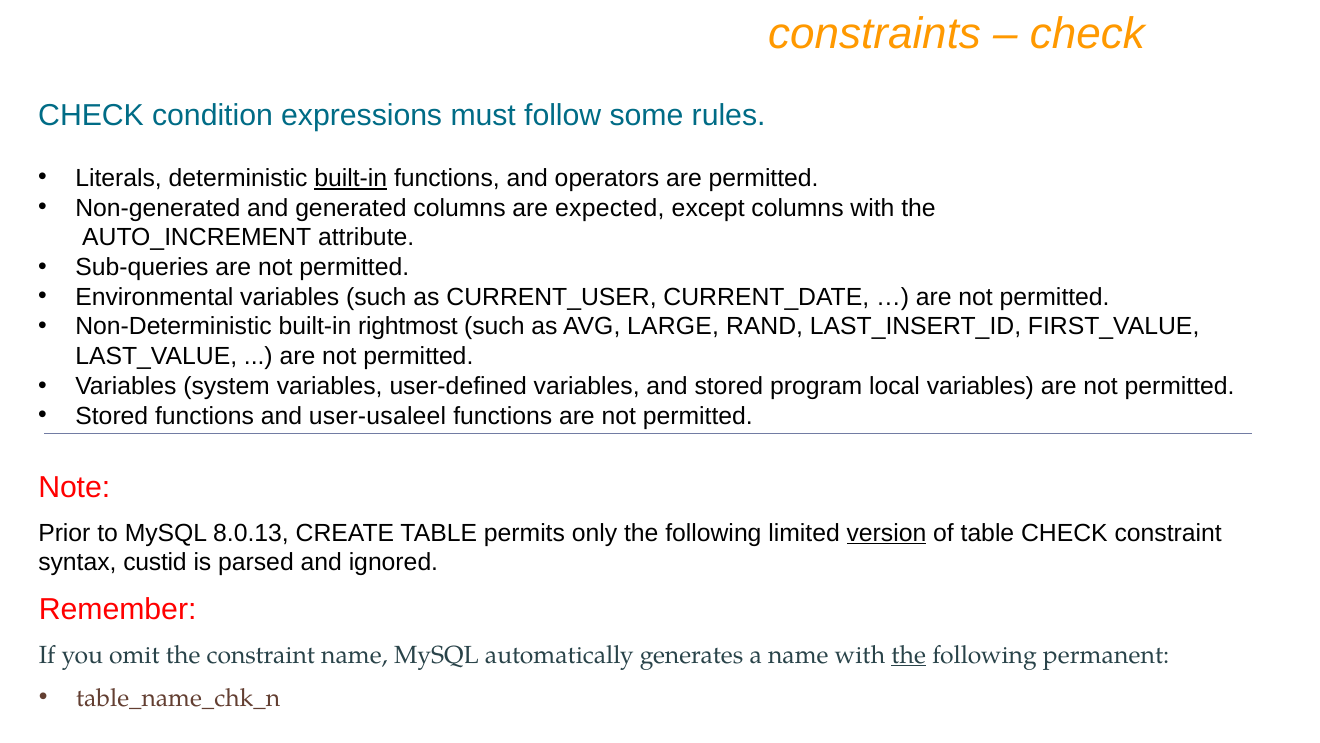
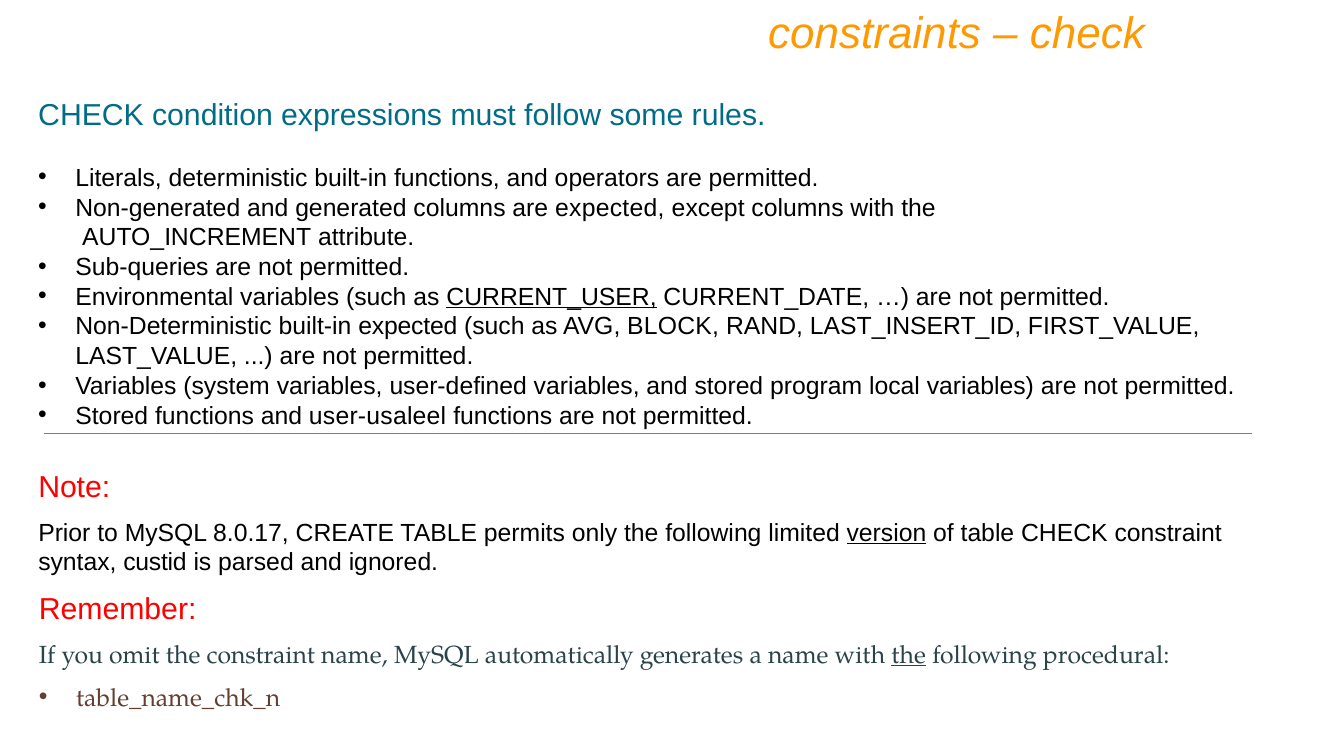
built-in underline: present -> none (351, 178)
CURRENT_USER underline: none -> present (552, 297)
built-in rightmost: rightmost -> expected (408, 327)
LARGE: LARGE -> BLOCK (673, 327)
8.0.13: 8.0.13 -> 8.0.17 (251, 533)
permanent: permanent -> procedural (1106, 655)
